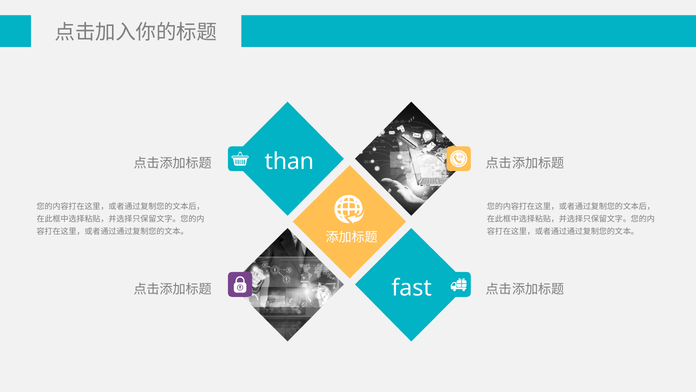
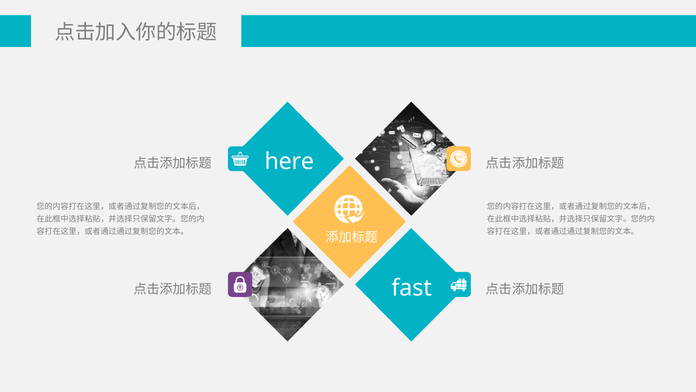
than: than -> here (289, 162)
